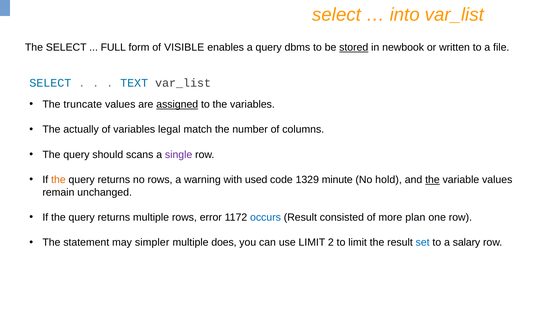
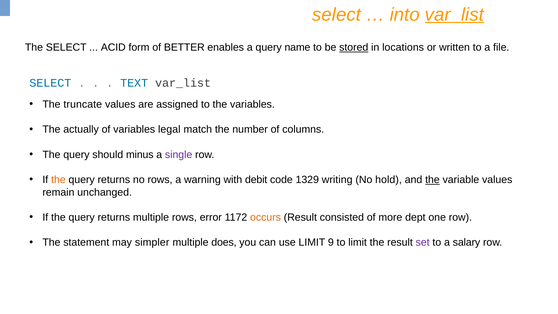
var_list underline: none -> present (454, 15)
FULL: FULL -> ACID (113, 47)
VISIBLE: VISIBLE -> BETTER (184, 47)
dbms: dbms -> name (297, 47)
newbook: newbook -> locations (403, 47)
assigned underline: present -> none (177, 104)
scans: scans -> minus (140, 155)
used: used -> debit (256, 180)
minute: minute -> writing (337, 180)
occurs colour: blue -> orange (266, 217)
plan: plan -> dept (415, 217)
2: 2 -> 9 (331, 242)
set colour: blue -> purple (423, 242)
